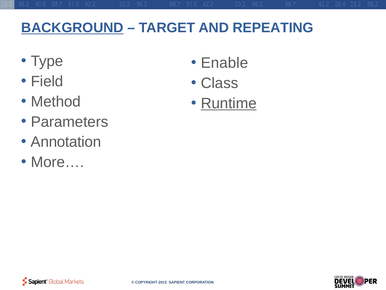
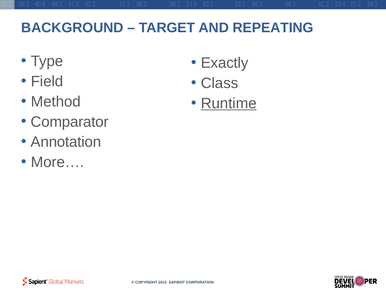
BACKGROUND underline: present -> none (72, 28)
Enable: Enable -> Exactly (225, 63)
Parameters: Parameters -> Comparator (70, 122)
